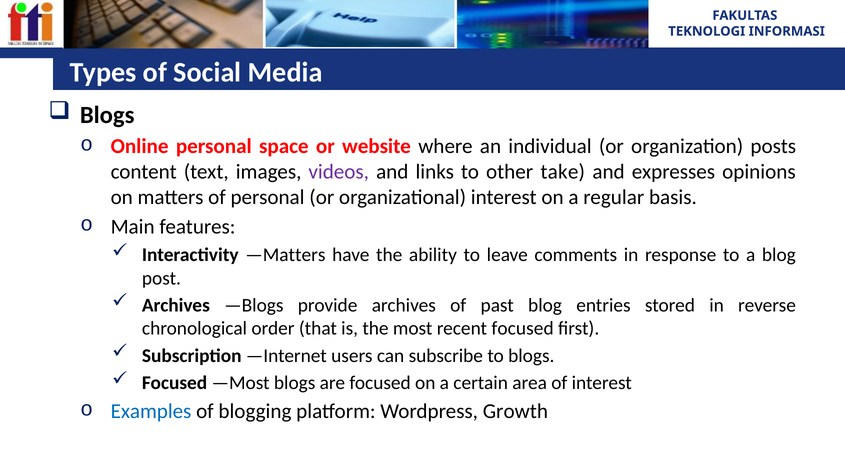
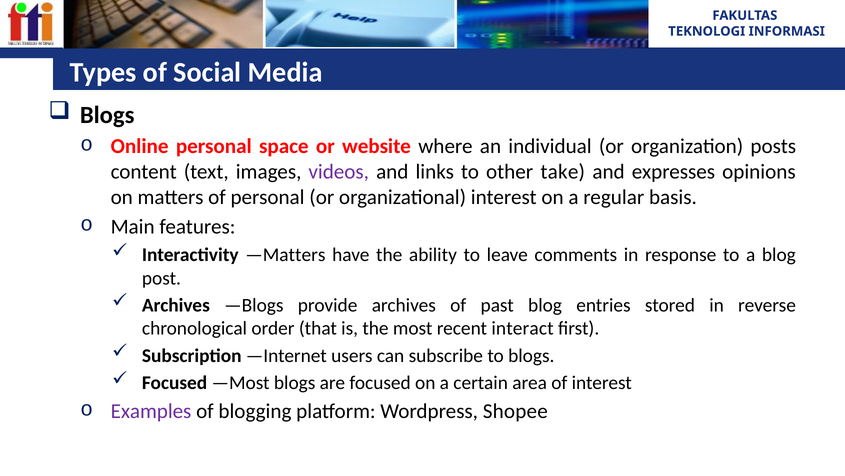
recent focused: focused -> interact (523, 328)
Examples colour: blue -> purple (151, 411)
Growth: Growth -> Shopee (515, 411)
